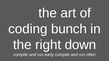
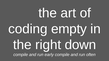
bunch: bunch -> empty (69, 29)
